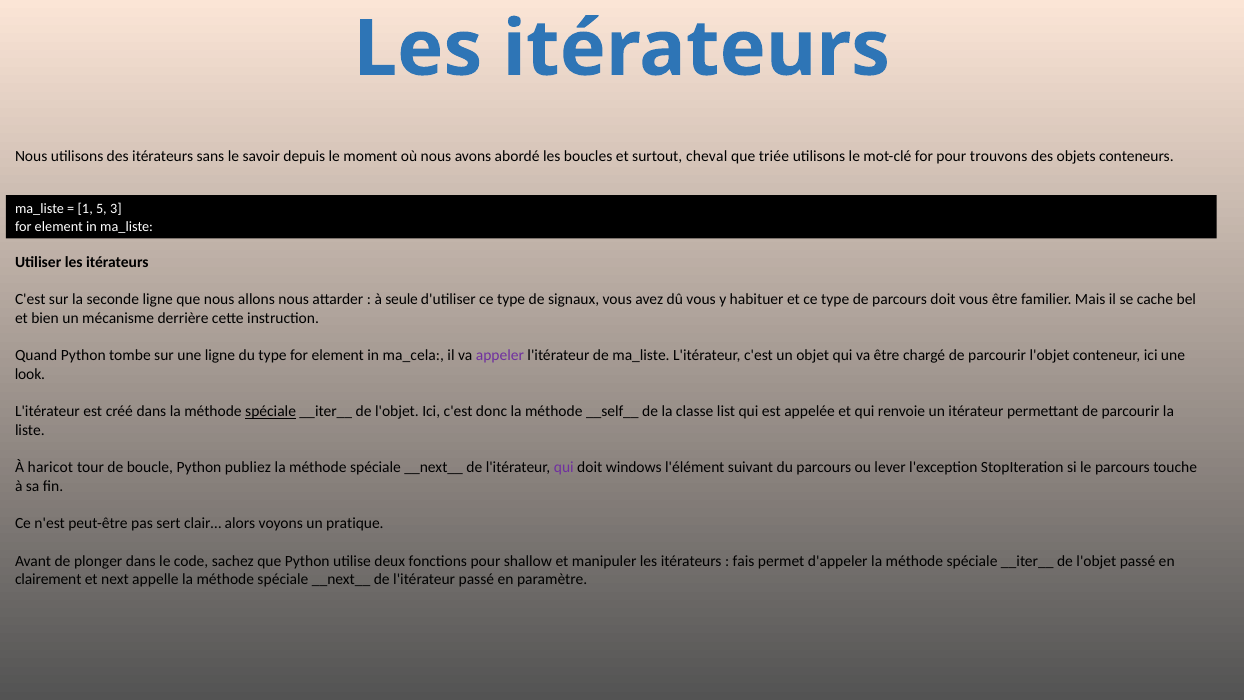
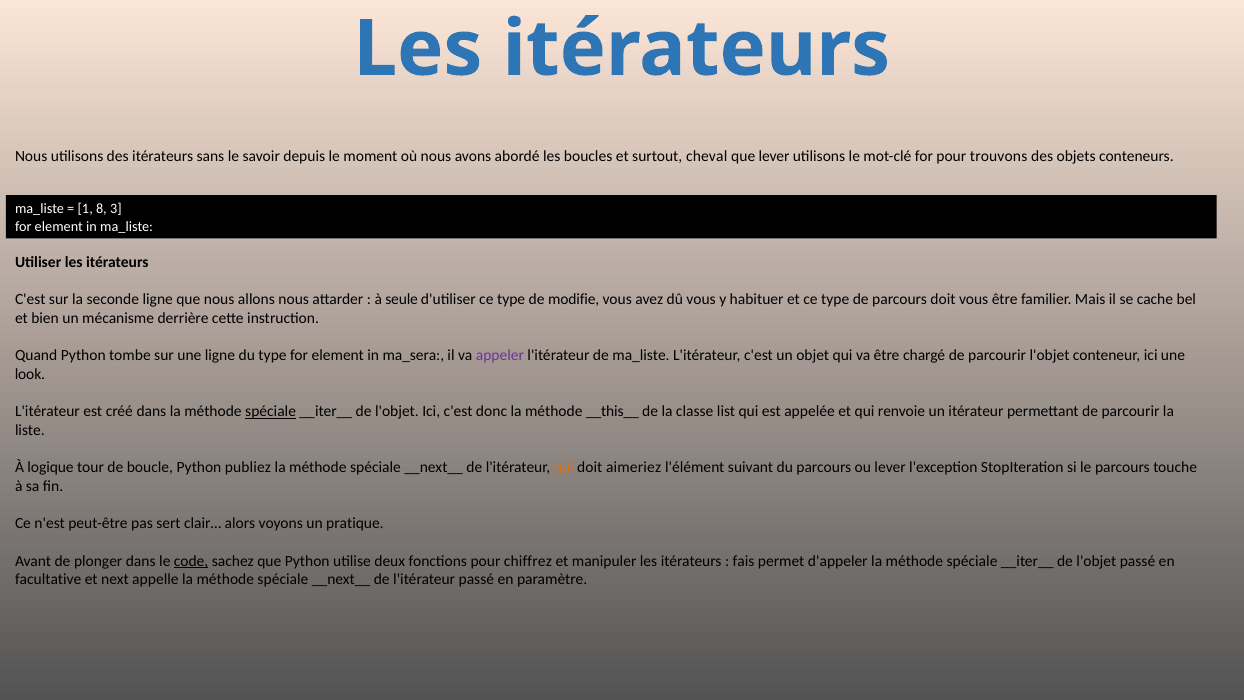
que triée: triée -> lever (774, 157)
5: 5 -> 8 (101, 209)
signaux: signaux -> modifie (574, 300)
ma_cela: ma_cela -> ma_sera (413, 356)
__self__: __self__ -> __this__ (612, 412)
haricot: haricot -> logique (51, 468)
qui colour: purple -> orange (564, 468)
windows: windows -> aimeriez (634, 468)
code underline: none -> present (191, 561)
shallow: shallow -> chiffrez (528, 561)
clairement: clairement -> facultative (48, 580)
